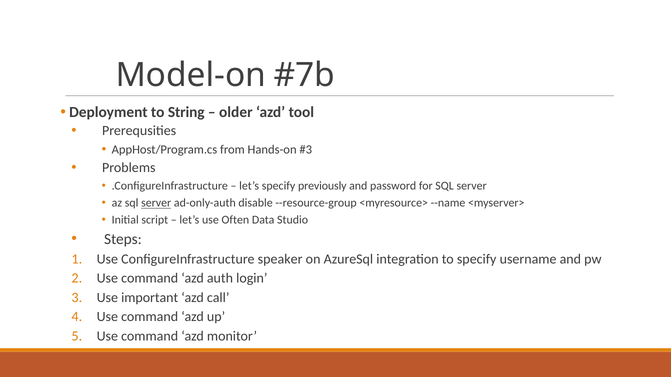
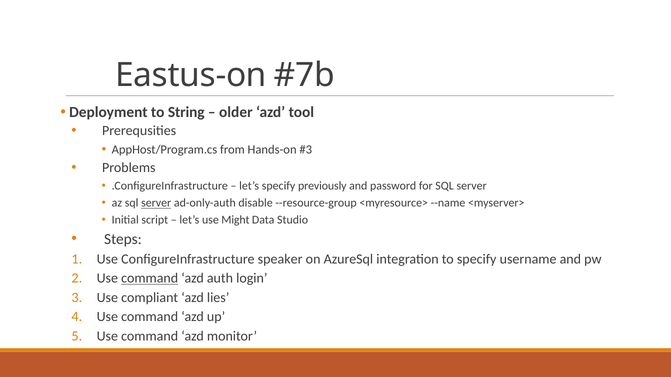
Model-on: Model-on -> Eastus-on (191, 75)
Often: Often -> Might (235, 220)
command underline: none -> present (150, 279)
important: important -> compliant (150, 298)
call: call -> lies (218, 298)
